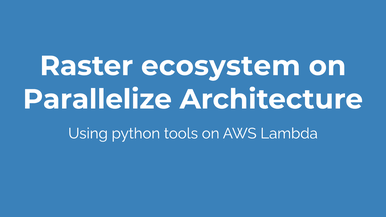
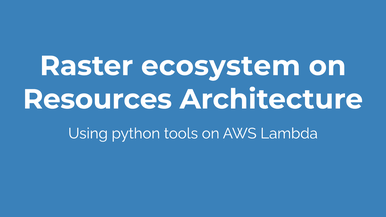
Parallelize: Parallelize -> Resources (97, 99)
